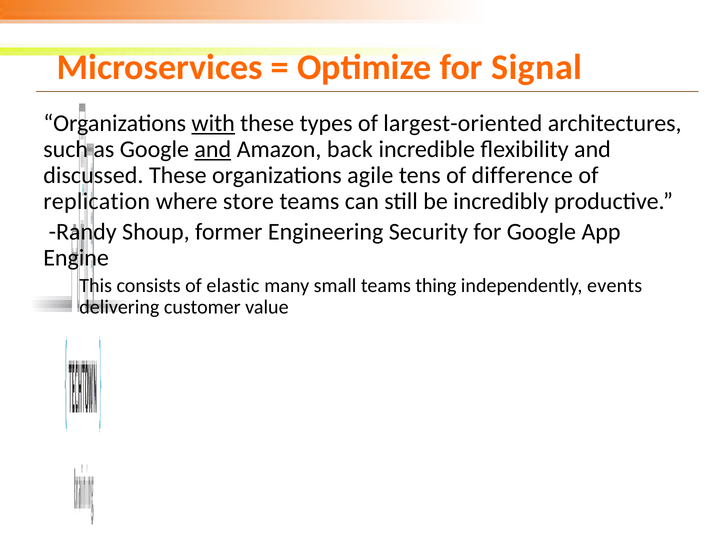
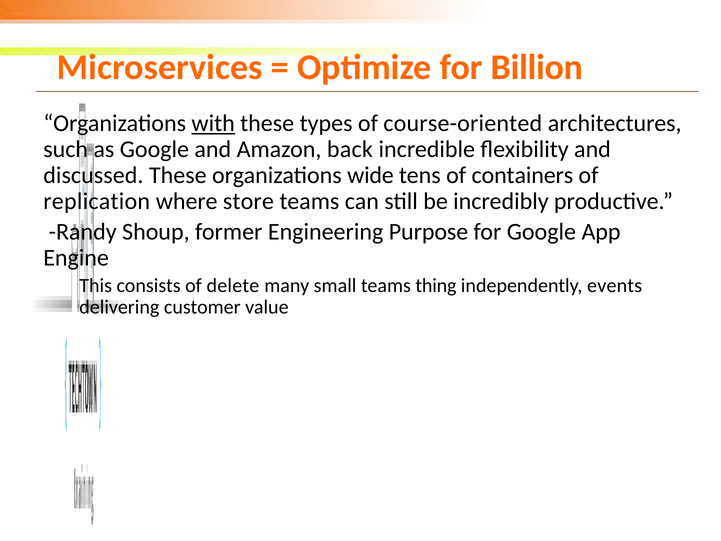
Signal: Signal -> Billion (537, 68)
largest-oriented: largest-oriented -> course-oriented (463, 123)
and underline: present -> none (213, 149)
agile: agile -> wide (370, 175)
difference: difference -> containers (522, 175)
Security: Security -> Purpose (429, 232)
elastic: elastic -> delete (233, 286)
